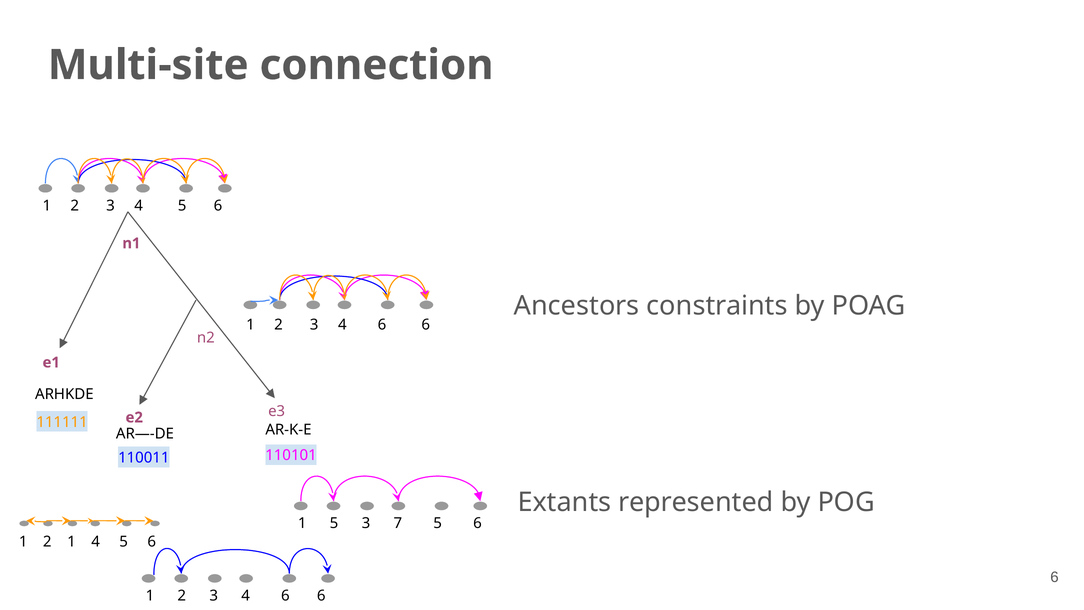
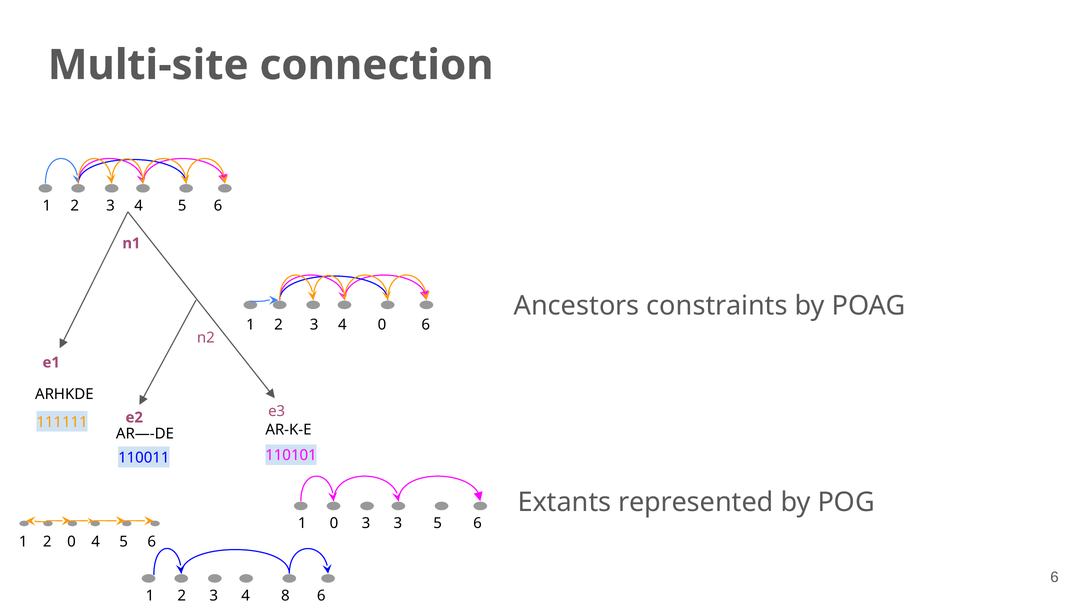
6: 6 -> 0 (382, 325)
1 5: 5 -> 0 (334, 523)
3 7: 7 -> 3 (398, 523)
2 1: 1 -> 0 (71, 541)
6: 6 -> 8 (285, 596)
